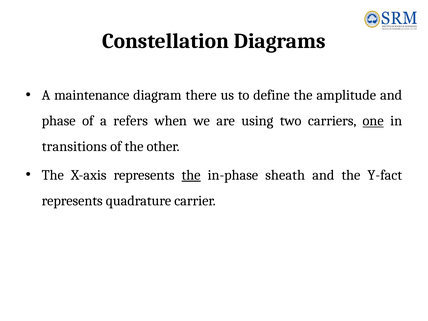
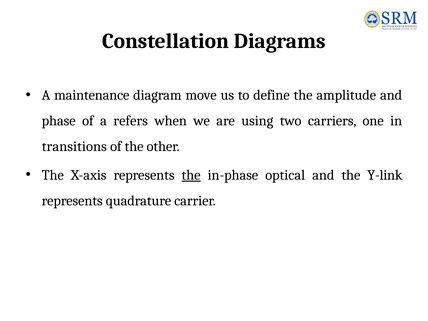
there: there -> move (201, 95)
one underline: present -> none (373, 121)
sheath: sheath -> optical (285, 175)
Y-fact: Y-fact -> Y-link (385, 175)
